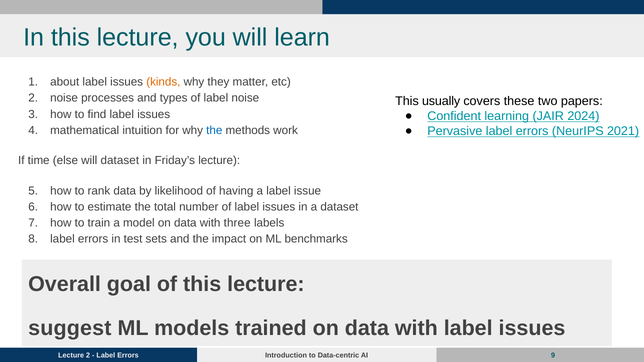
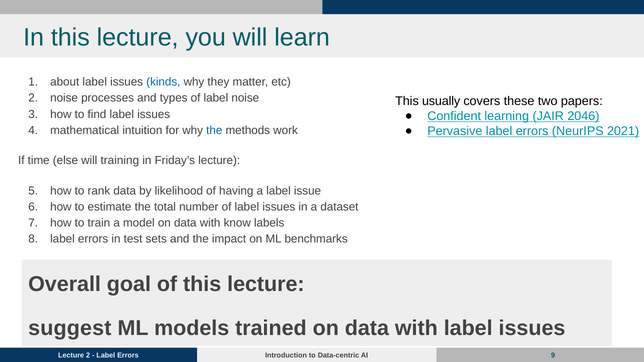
kinds colour: orange -> blue (163, 82)
2024: 2024 -> 2046 (583, 116)
will dataset: dataset -> training (120, 161)
three: three -> know (237, 223)
